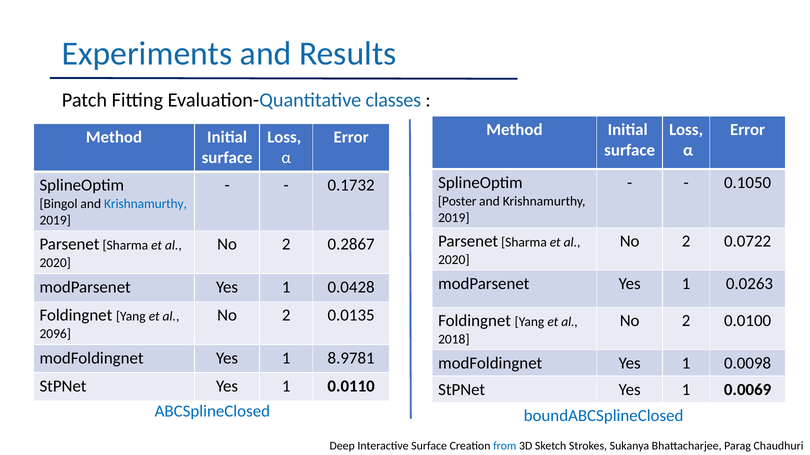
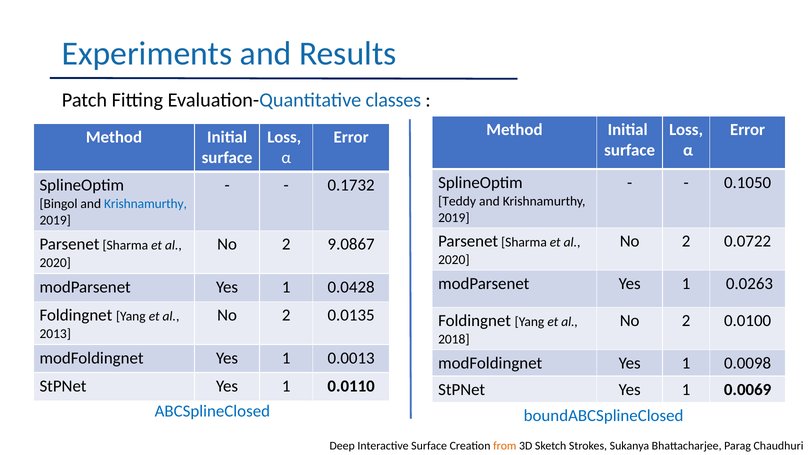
Poster: Poster -> Teddy (457, 201)
0.2867: 0.2867 -> 9.0867 (351, 245)
2096: 2096 -> 2013 (55, 334)
8.9781: 8.9781 -> 0.0013 (351, 358)
from colour: blue -> orange (505, 446)
